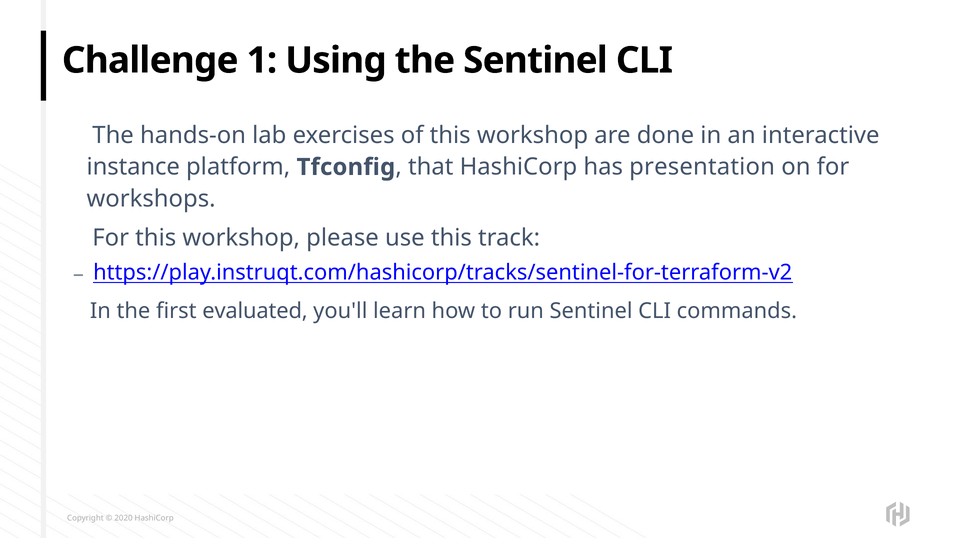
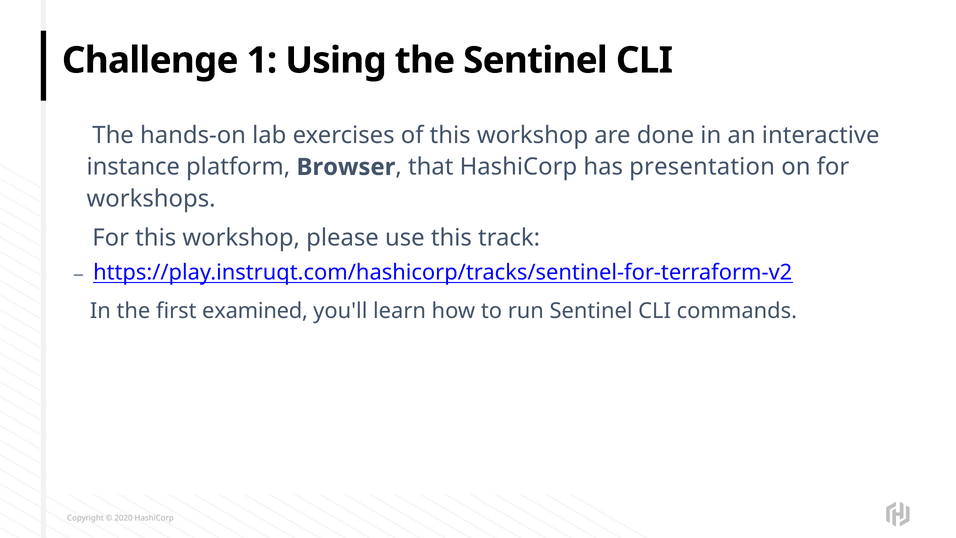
Tfconfig: Tfconfig -> Browser (346, 167)
evaluated: evaluated -> examined (255, 311)
